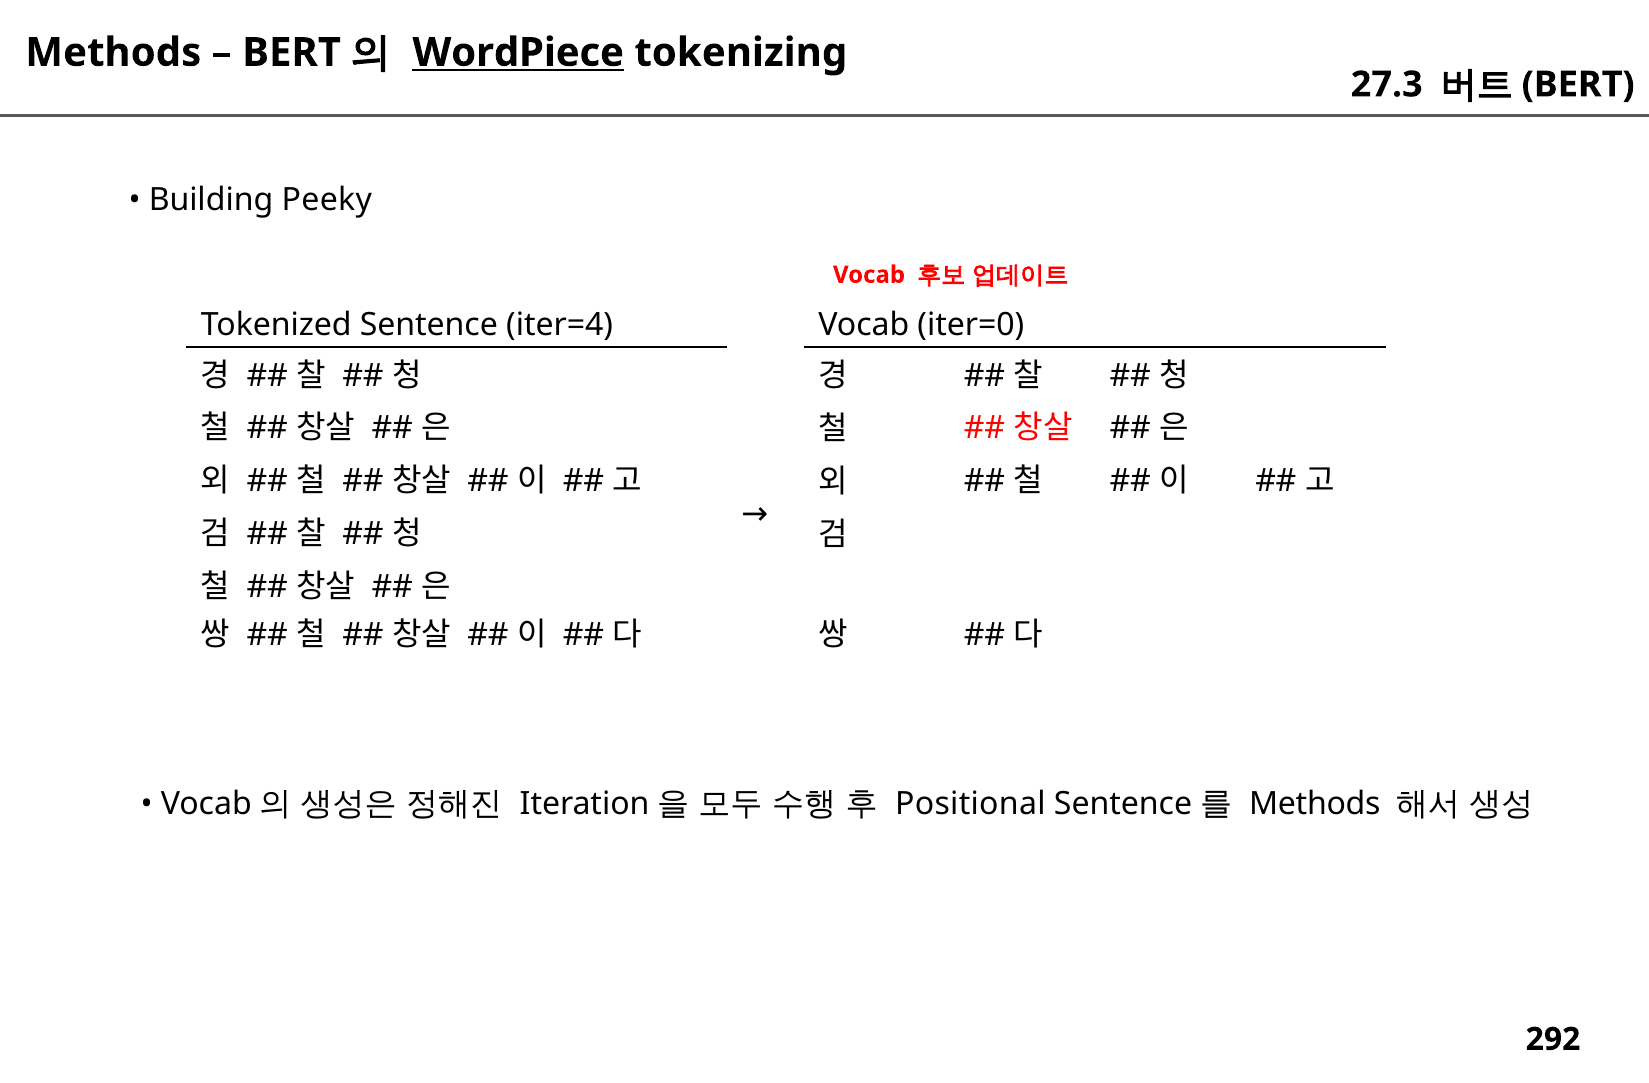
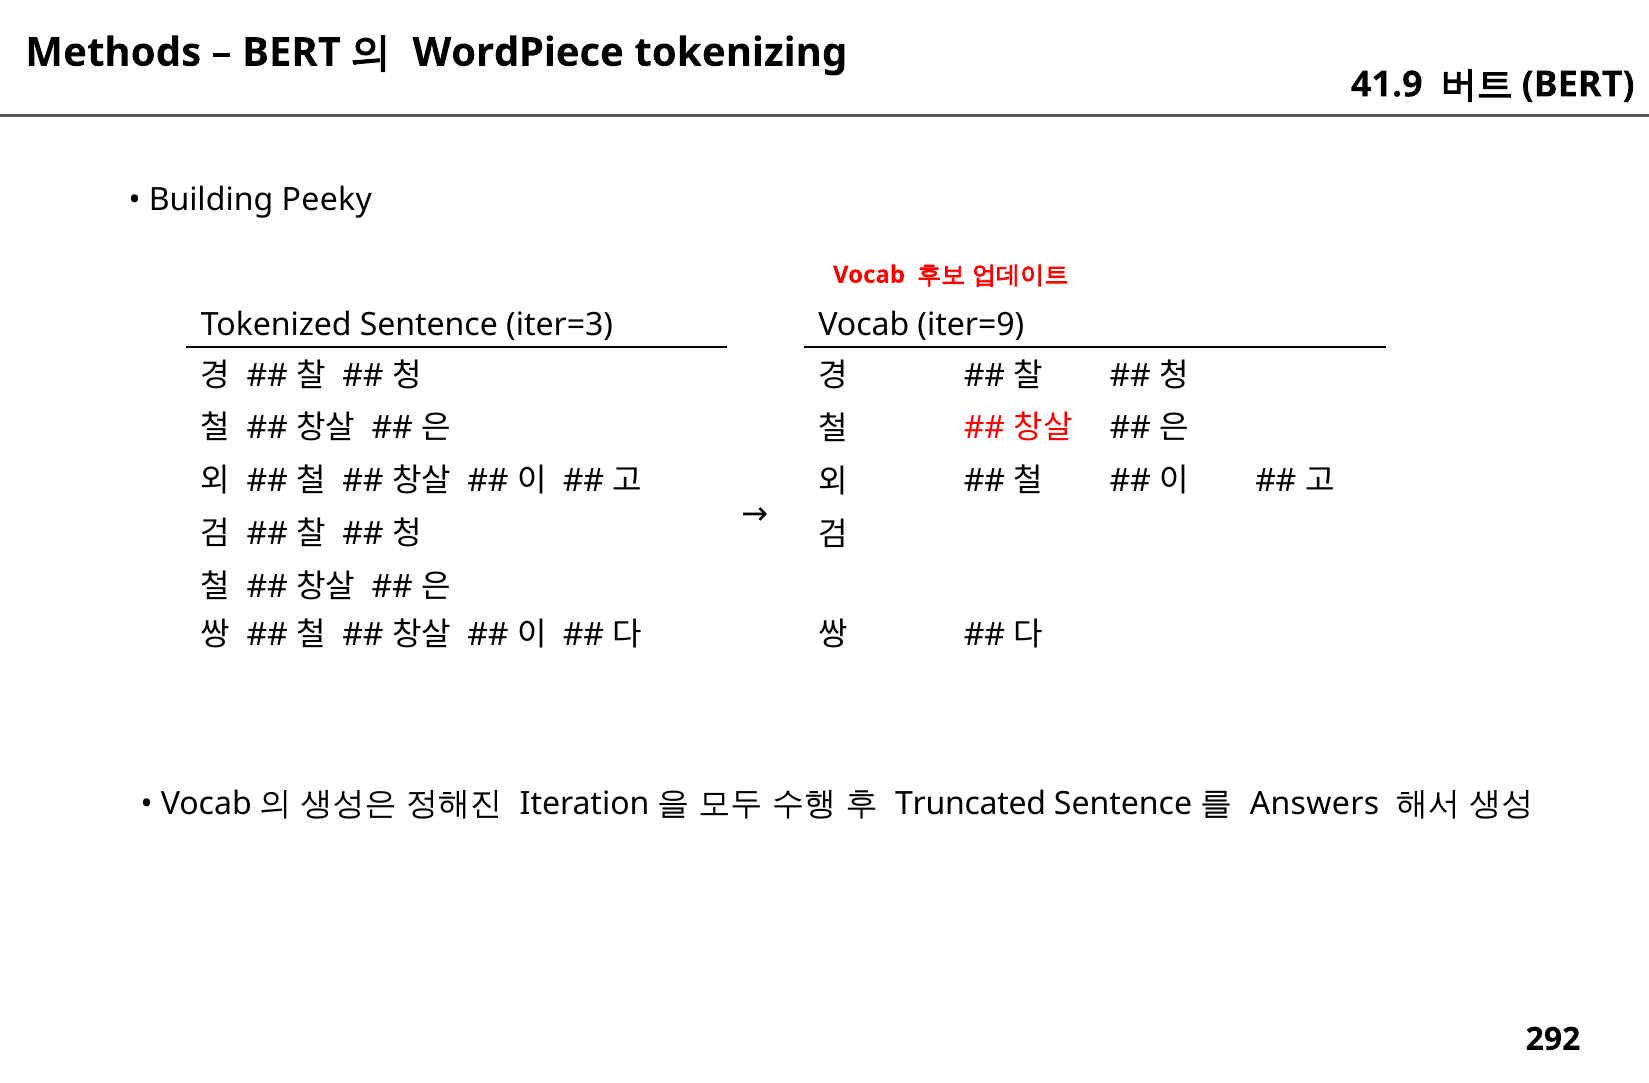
WordPiece underline: present -> none (518, 53)
27.3: 27.3 -> 41.9 (1387, 85)
iter=4: iter=4 -> iter=3 (560, 325)
iter=0: iter=0 -> iter=9 (971, 325)
Positional: Positional -> Truncated (971, 804)
Methods: Methods -> Answers (1314, 804)
